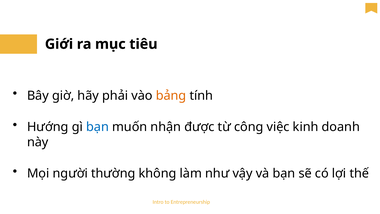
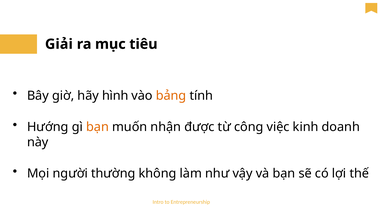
Giới: Giới -> Giải (59, 44)
phải: phải -> hình (115, 95)
bạn colour: blue -> orange (97, 127)
